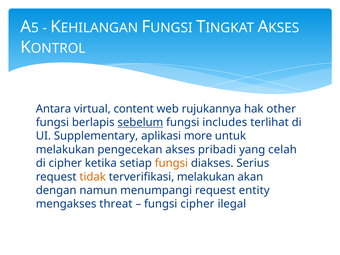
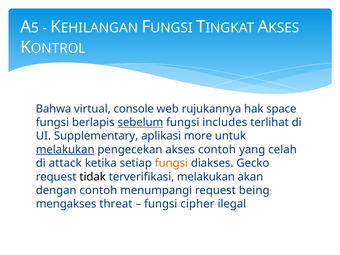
Antara: Antara -> Bahwa (53, 109)
content: content -> console (134, 109)
other: other -> space (281, 109)
melakukan underline: none -> present (65, 150)
akses pribadi: pribadi -> contoh (217, 150)
di cipher: cipher -> attack (65, 163)
Serius: Serius -> Gecko (253, 163)
tidak colour: orange -> black (93, 177)
dengan namun: namun -> contoh (98, 190)
entity: entity -> being (254, 190)
